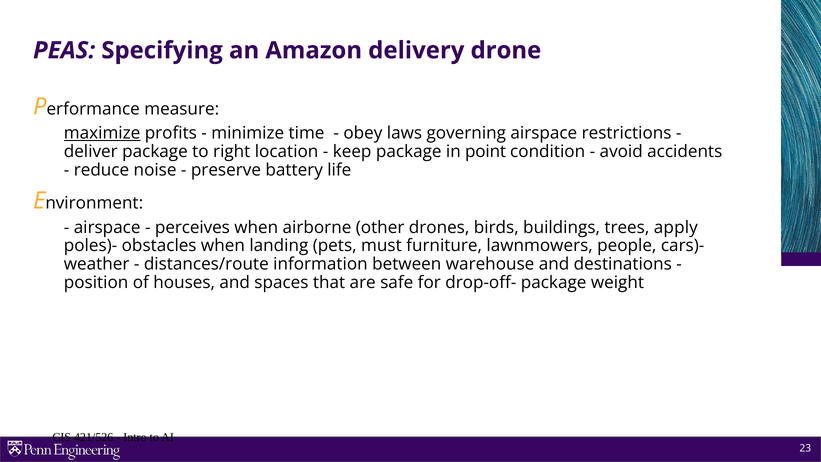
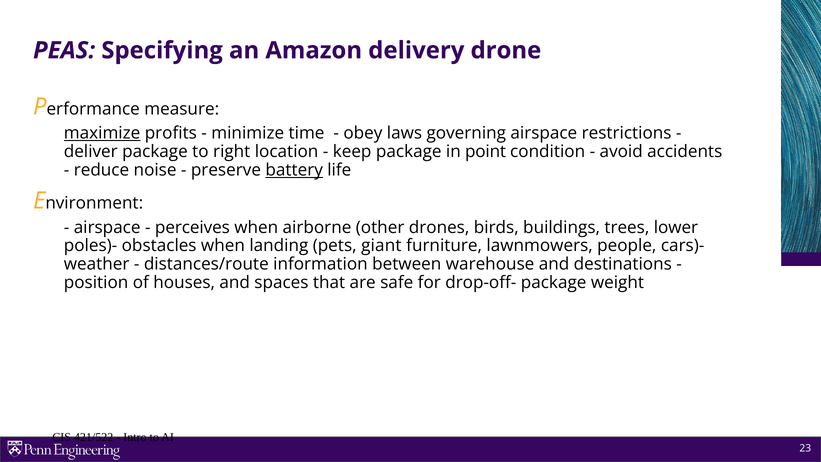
battery underline: none -> present (294, 170)
apply: apply -> lower (676, 227)
must: must -> giant (381, 246)
421/526: 421/526 -> 421/522 (94, 437)
